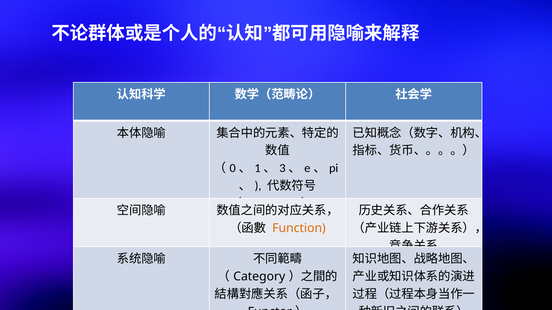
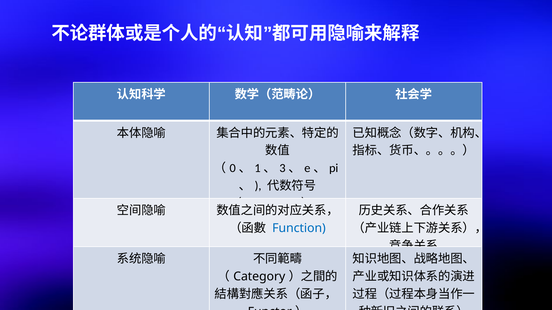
Function colour: orange -> blue (299, 229)
